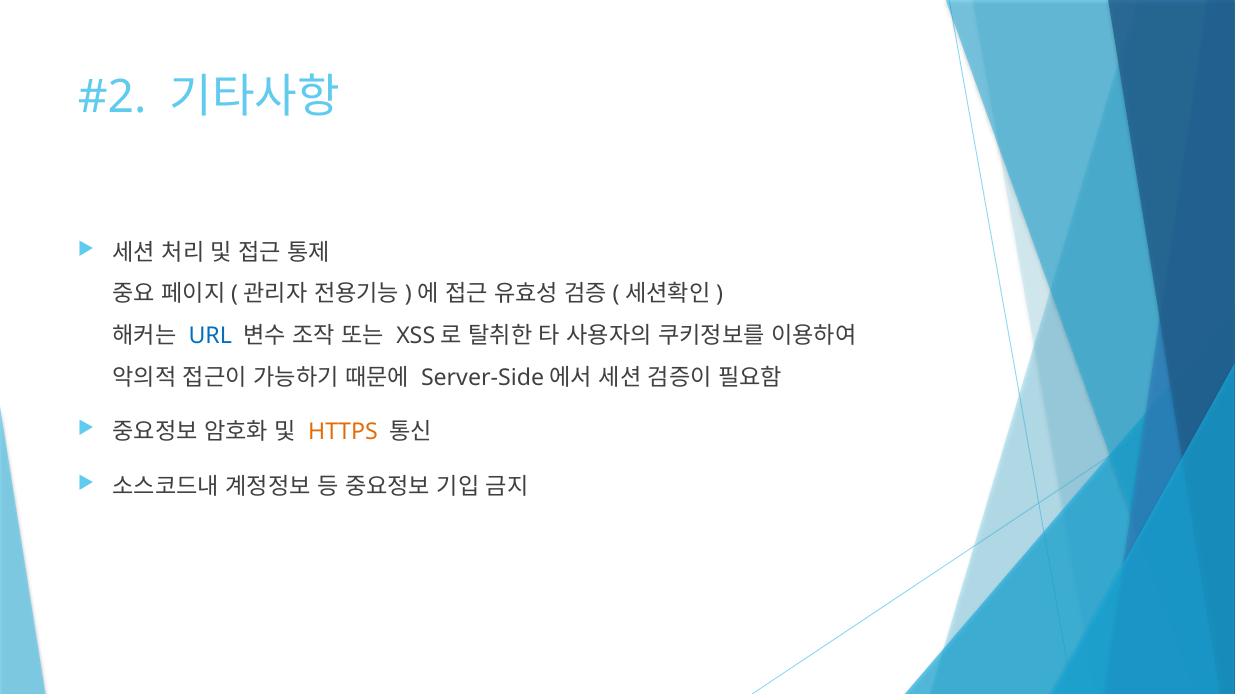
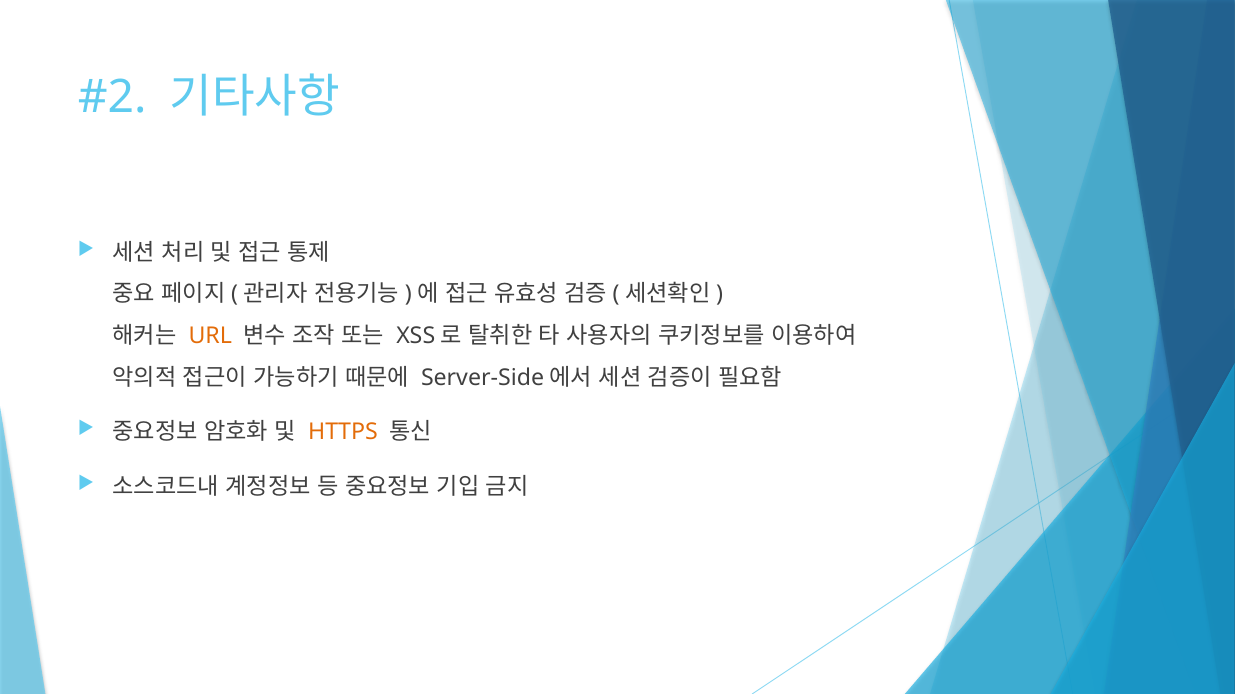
URL colour: blue -> orange (210, 336)
